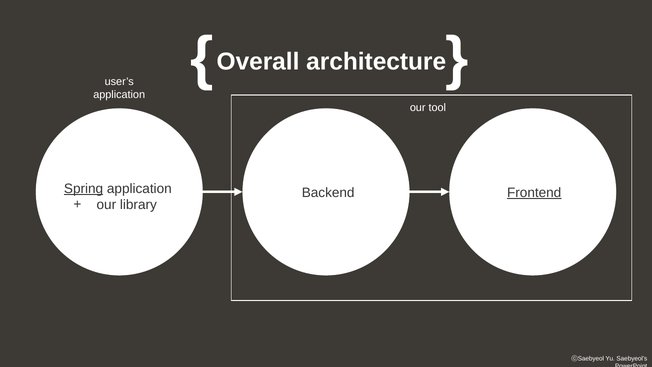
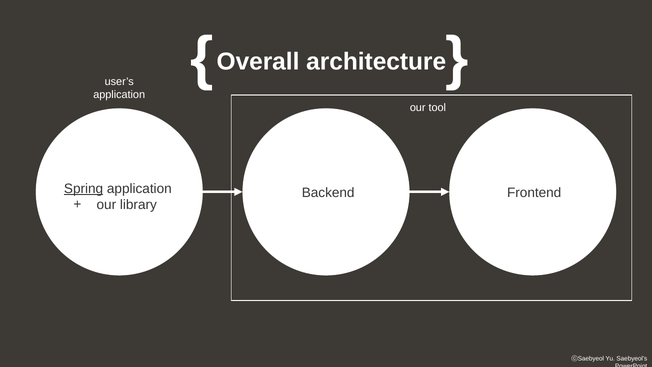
Frontend underline: present -> none (534, 193)
